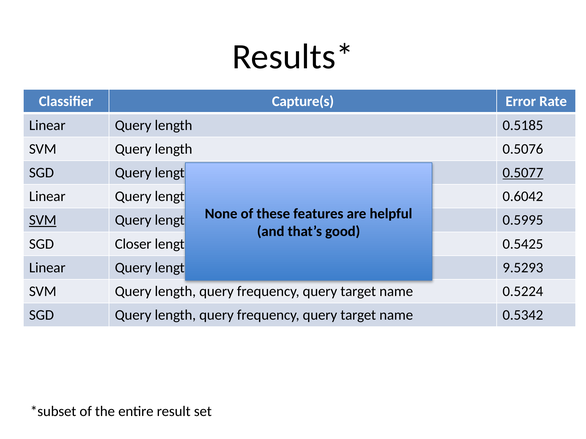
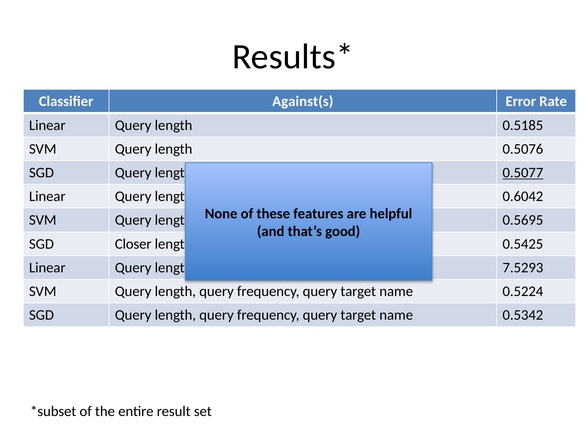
Capture(s: Capture(s -> Against(s (303, 102)
SVM underline: present -> none (43, 220)
0.5995: 0.5995 -> 0.5695 (523, 220)
9.5293: 9.5293 -> 7.5293 (523, 268)
